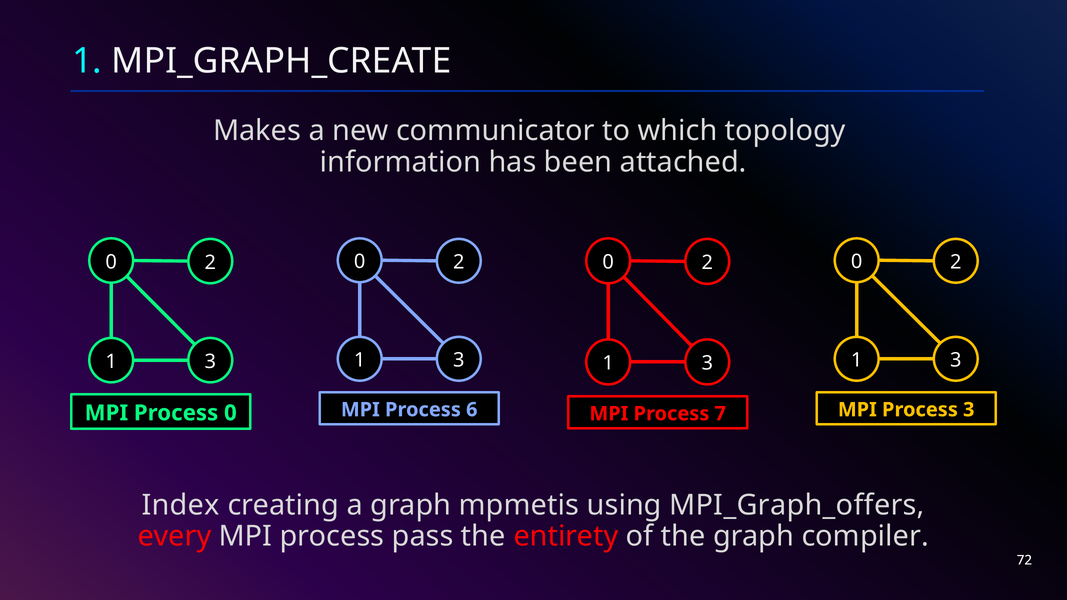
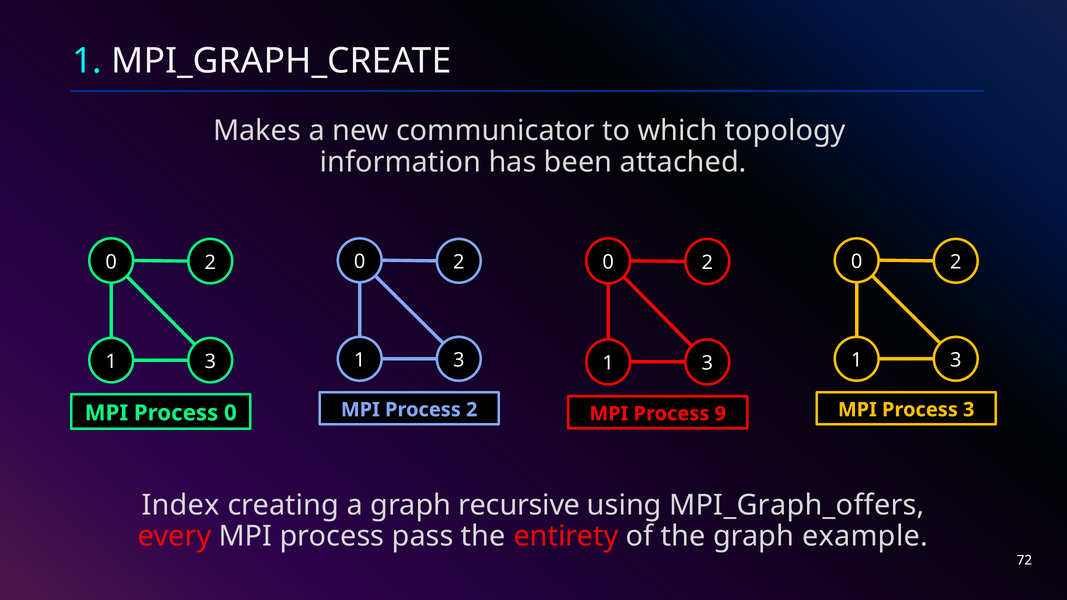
Process 6: 6 -> 2 (472, 410)
7: 7 -> 9 (720, 414)
mpmetis: mpmetis -> recursive (519, 505)
compiler: compiler -> example (865, 536)
